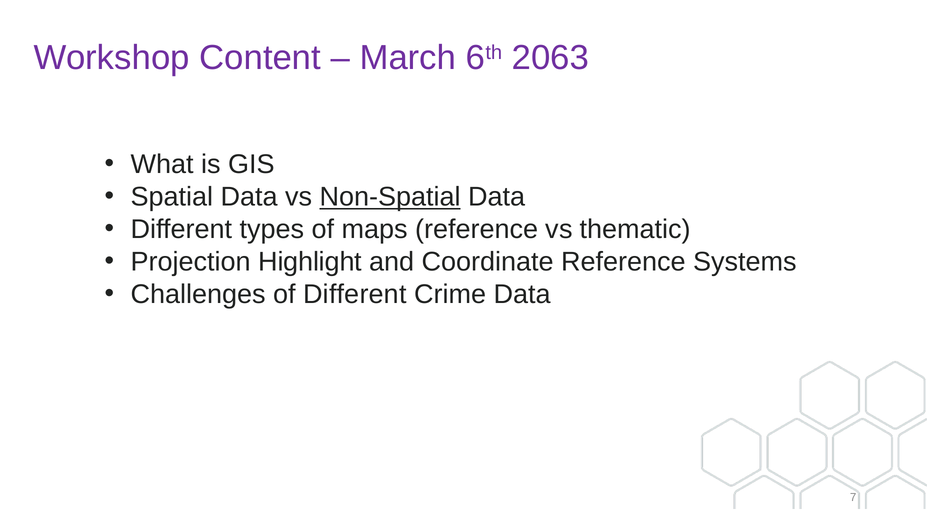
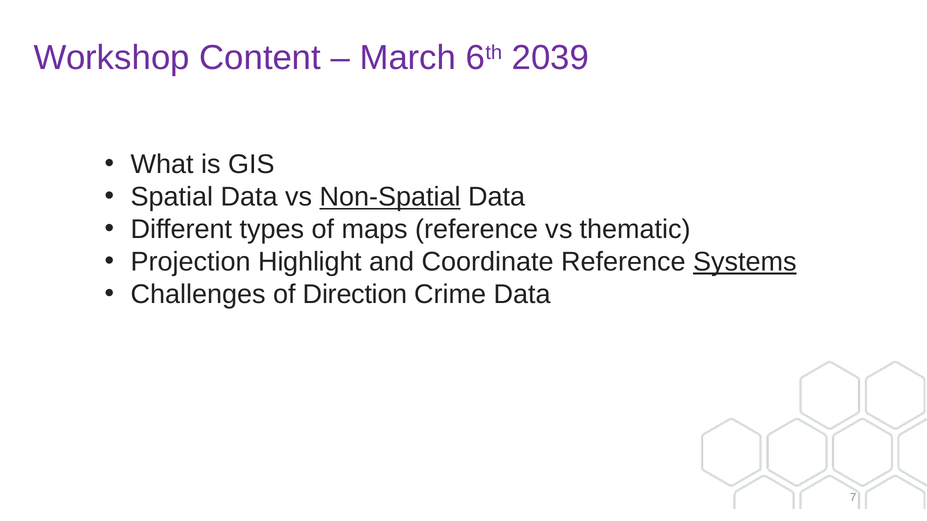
2063: 2063 -> 2039 (550, 58)
Systems underline: none -> present (745, 262)
of Different: Different -> Direction (355, 295)
